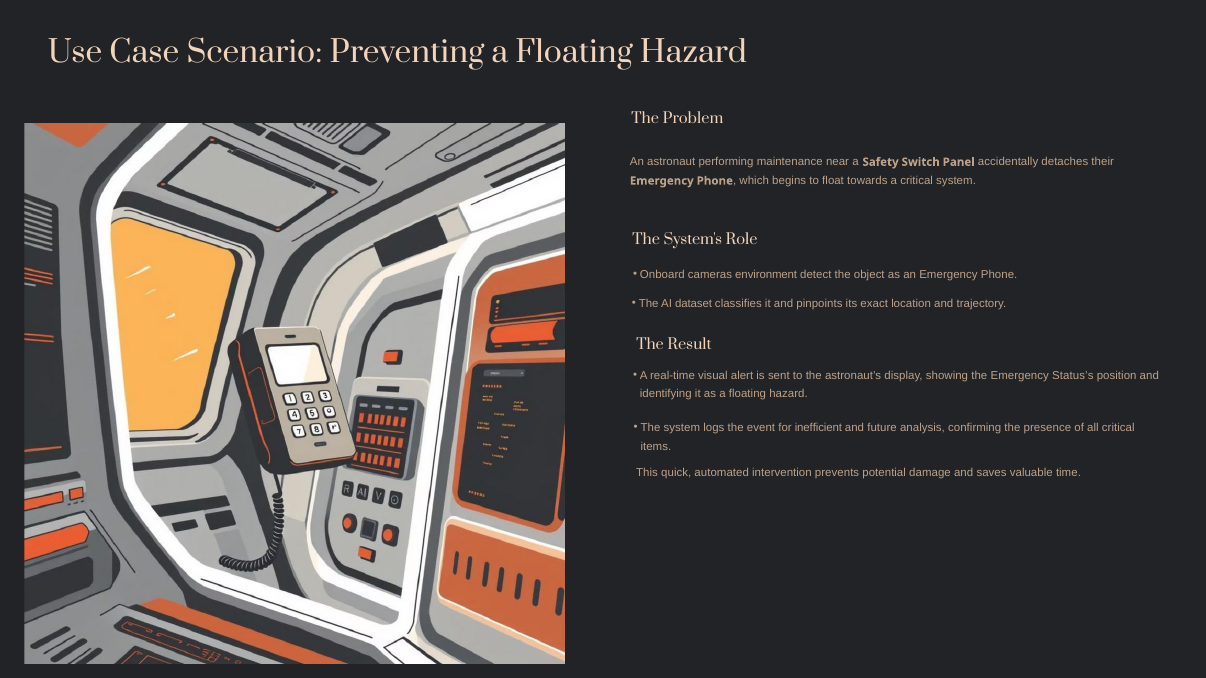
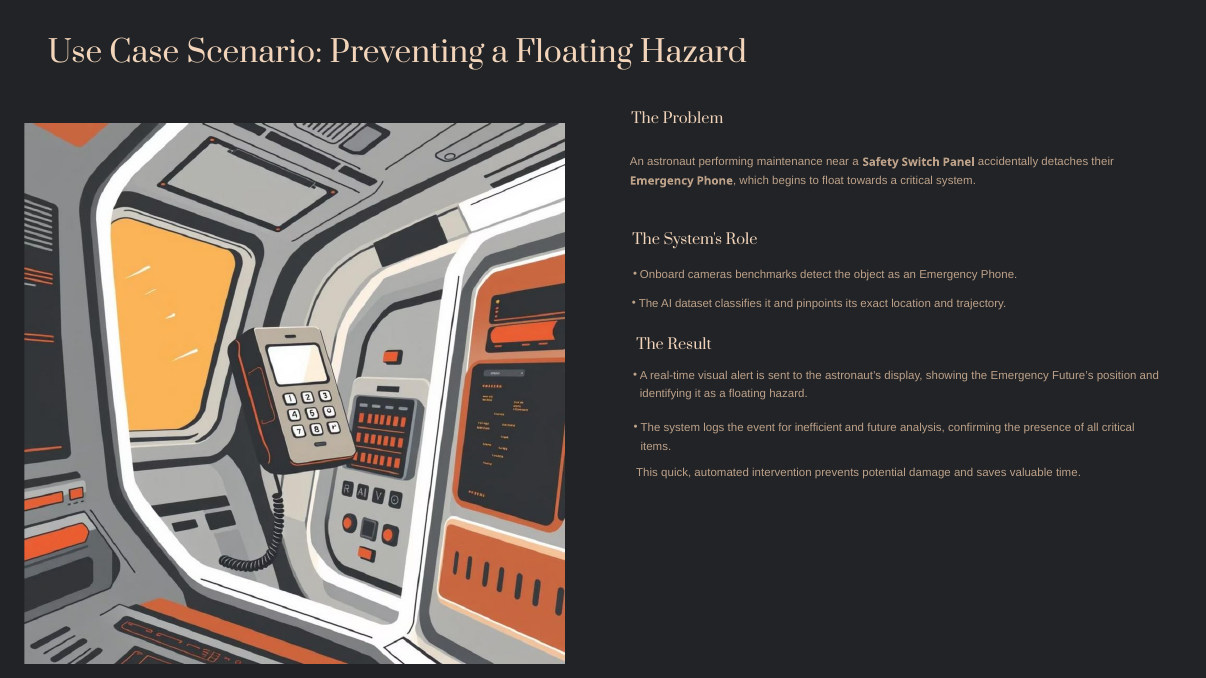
environment: environment -> benchmarks (766, 275)
Status’s: Status’s -> Future’s (1073, 376)
